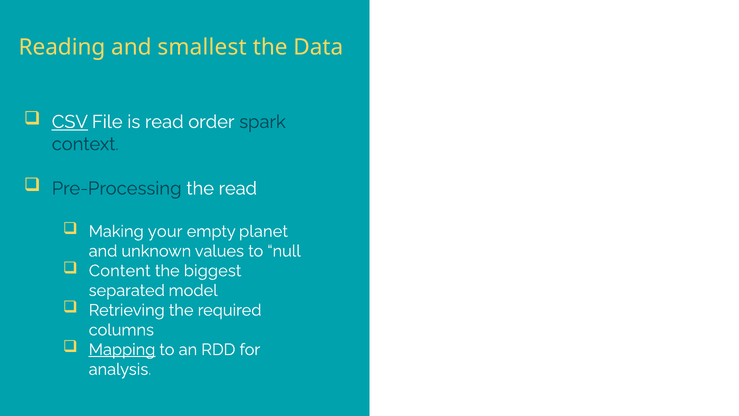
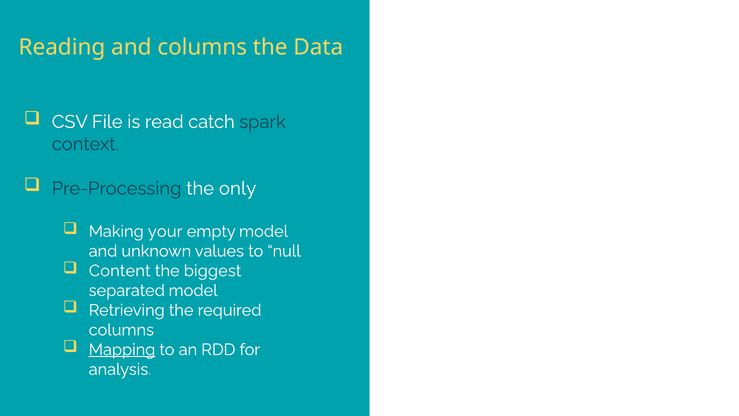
and smallest: smallest -> columns (202, 47)
CSV underline: present -> none (70, 122)
order: order -> catch (211, 122)
the read: read -> only (238, 188)
empty planet: planet -> model (264, 231)
